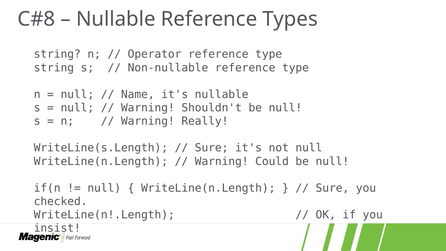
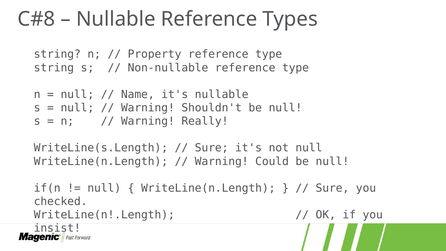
Operator: Operator -> Property (155, 54)
